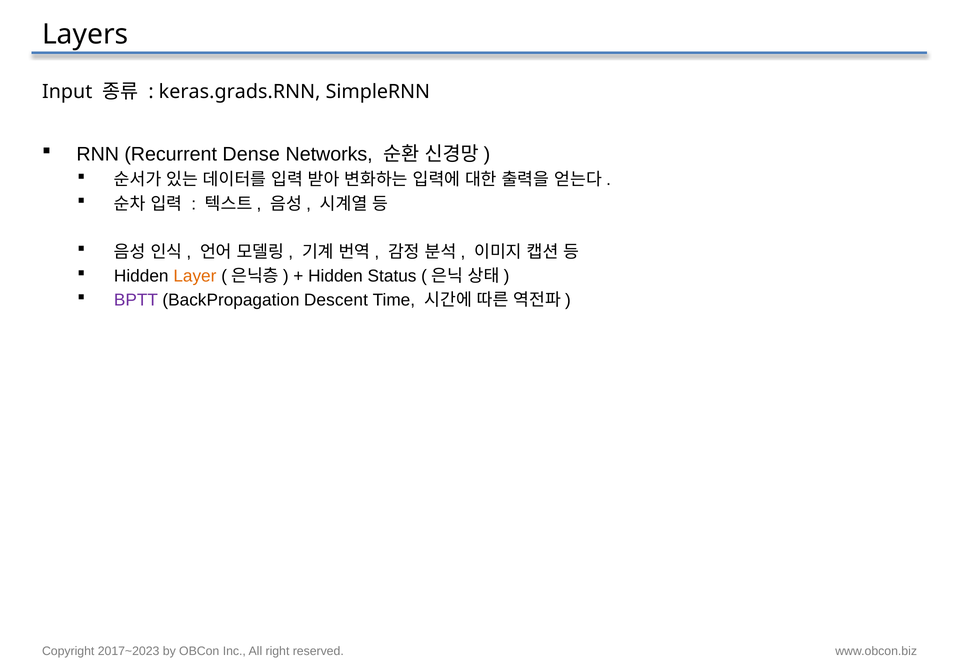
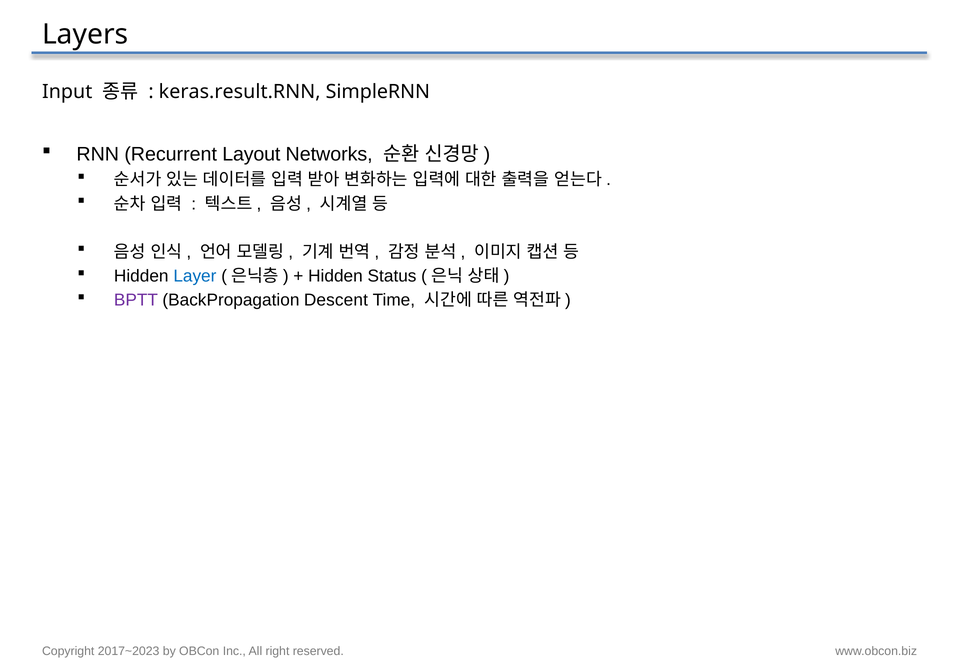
keras.grads.RNN: keras.grads.RNN -> keras.result.RNN (240, 92)
Dense: Dense -> Layout (251, 154)
Layer colour: orange -> blue (195, 276)
